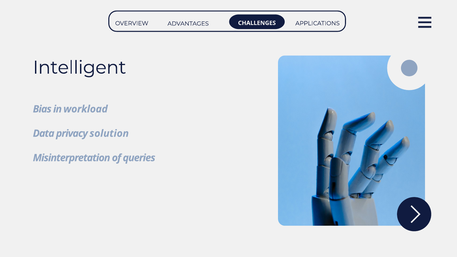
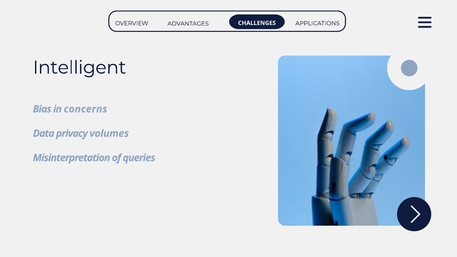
workload: workload -> concerns (85, 109)
solution: solution -> volumes (109, 133)
